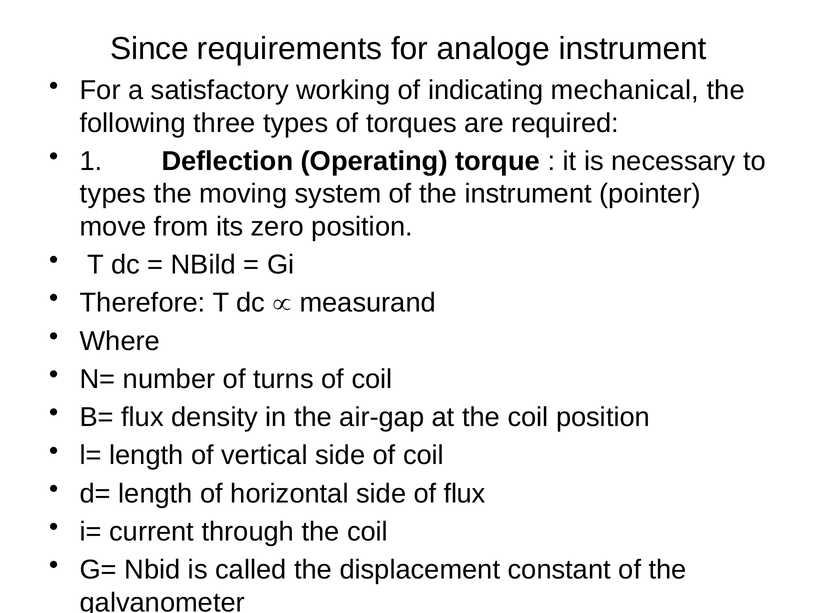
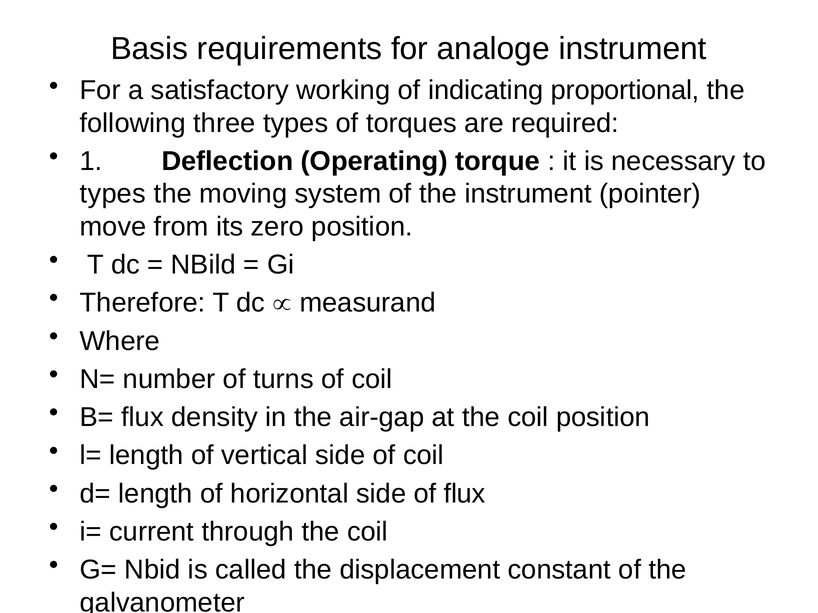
Since: Since -> Basis (149, 49)
mechanical: mechanical -> proportional (625, 91)
